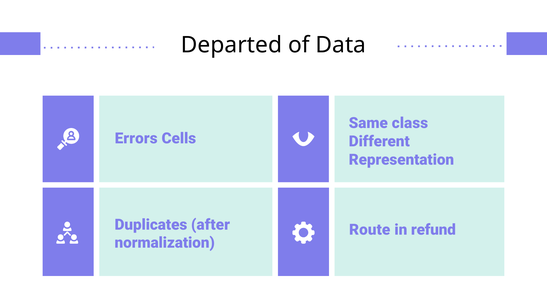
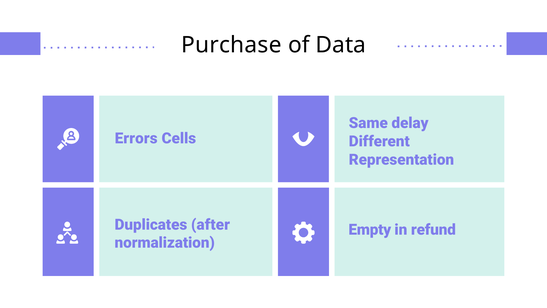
Departed: Departed -> Purchase (231, 45)
class: class -> delay (410, 123)
Route: Route -> Empty (370, 229)
